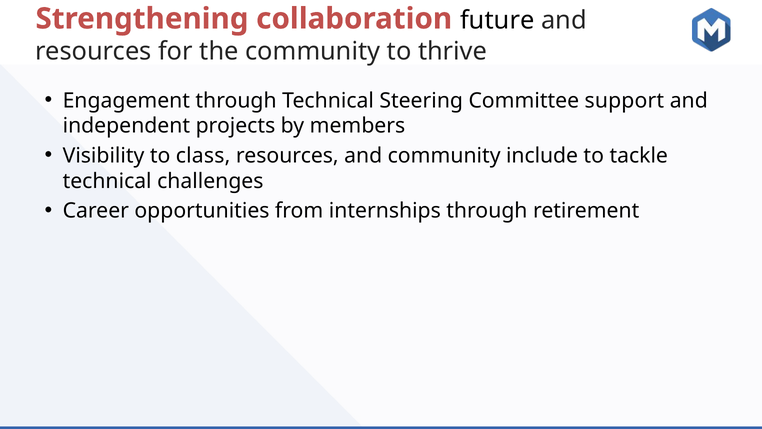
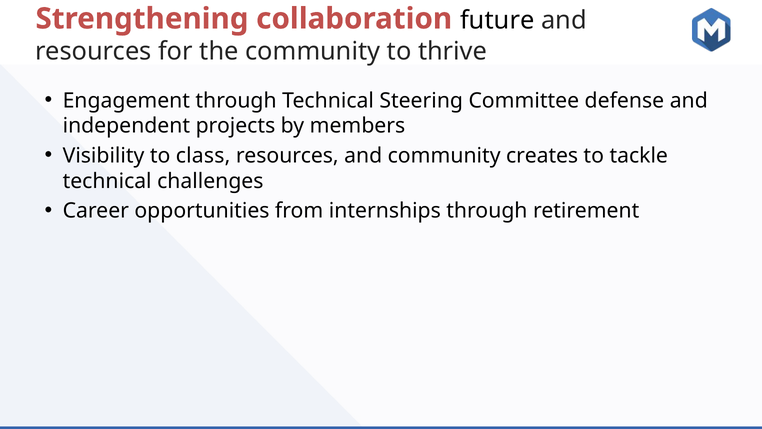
support: support -> defense (624, 100)
include: include -> creates (542, 155)
